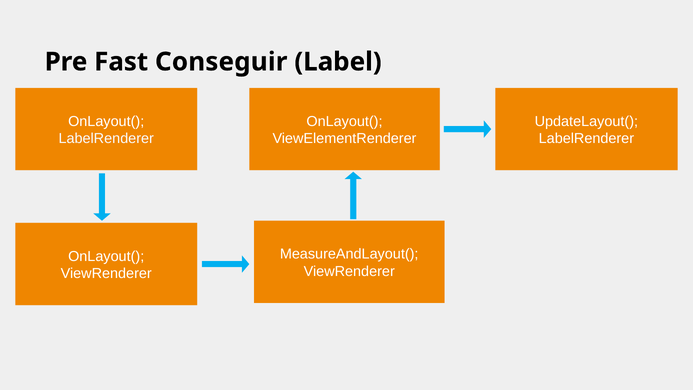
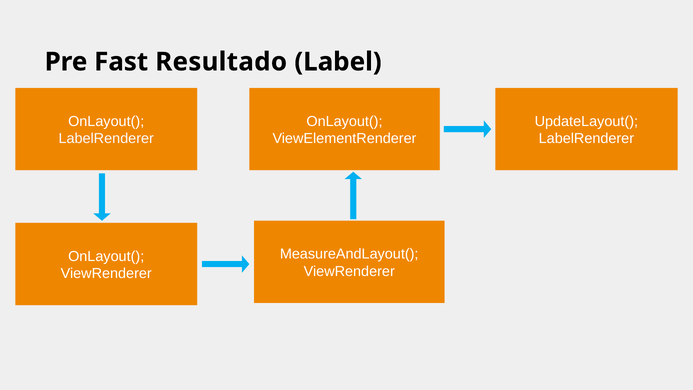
Conseguir: Conseguir -> Resultado (221, 62)
